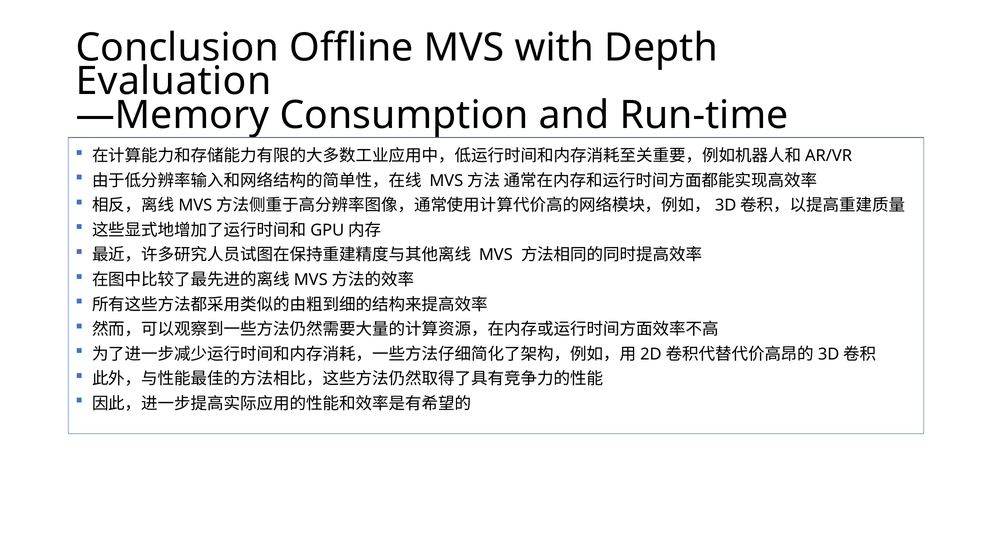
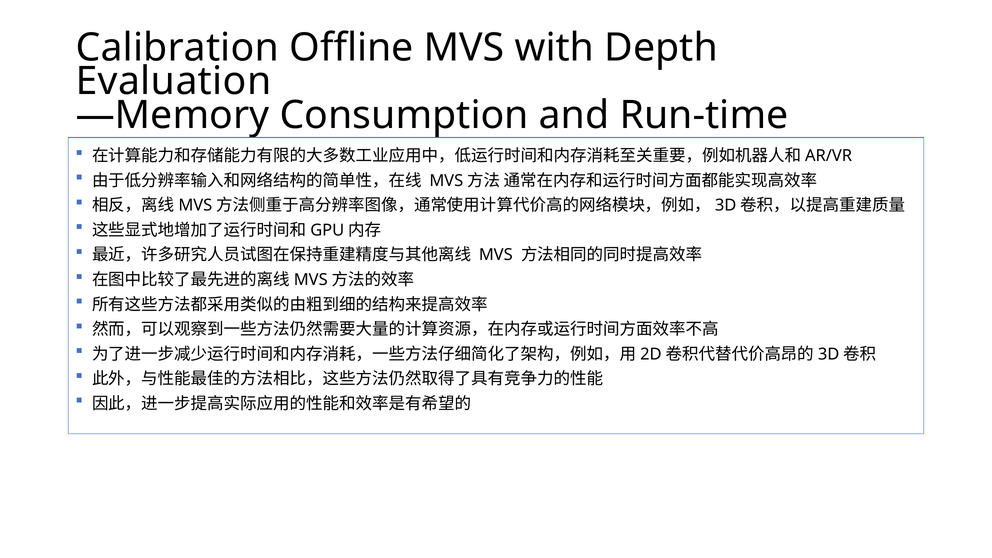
Conclusion: Conclusion -> Calibration (177, 48)
